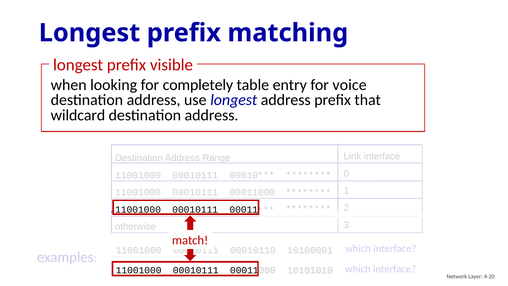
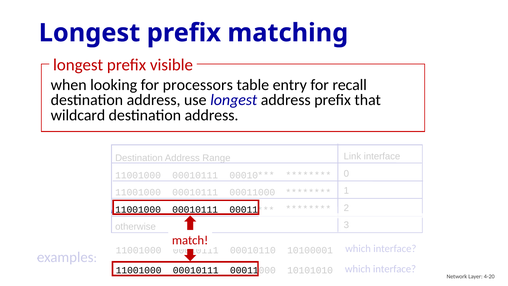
completely: completely -> processors (198, 85)
voice: voice -> recall (350, 85)
